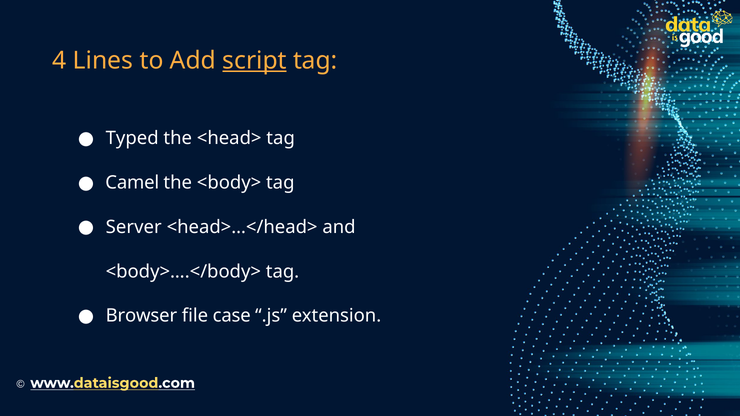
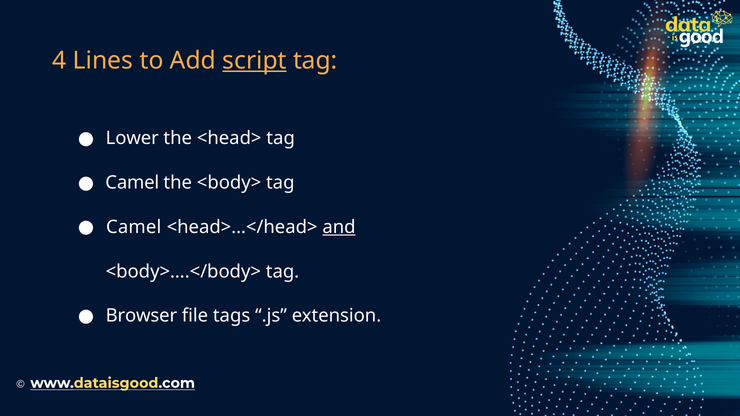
Typed: Typed -> Lower (132, 138)
Server: Server -> Camel (134, 227)
and underline: none -> present (339, 227)
case: case -> tags (232, 316)
